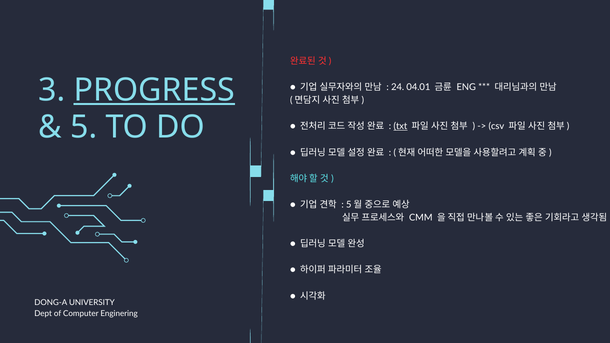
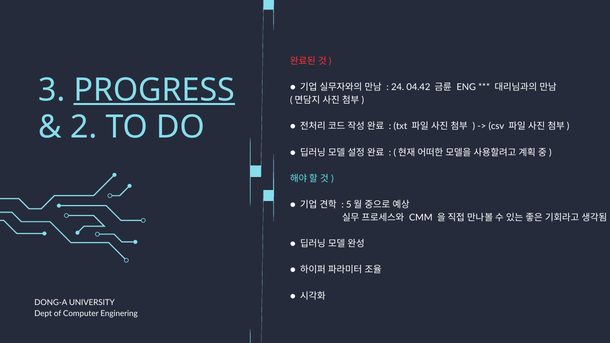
04.01: 04.01 -> 04.42 (418, 87)
5: 5 -> 2 (84, 127)
txt underline: present -> none (400, 126)
